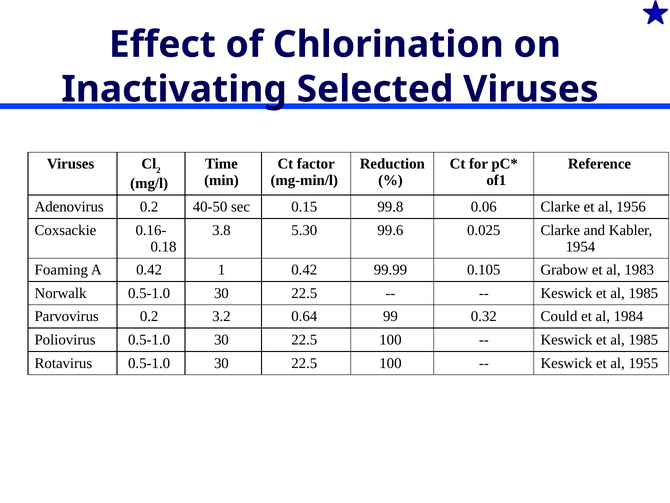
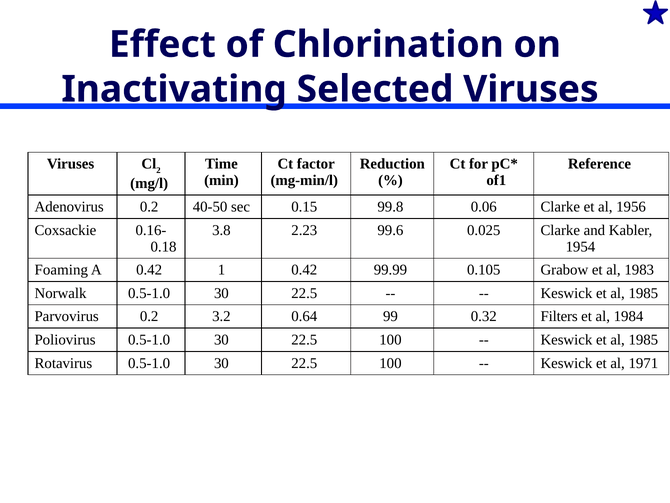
5.30: 5.30 -> 2.23 (304, 230)
Could: Could -> Filters (559, 316)
1955: 1955 -> 1971 (643, 363)
